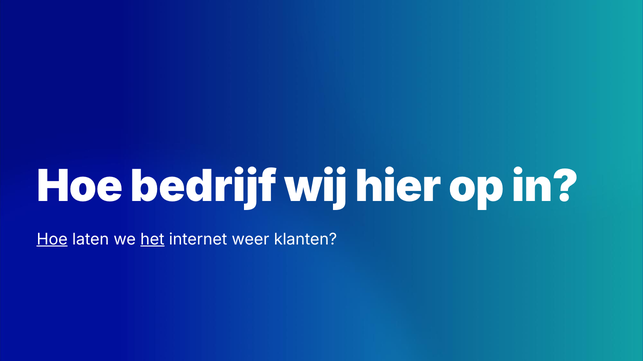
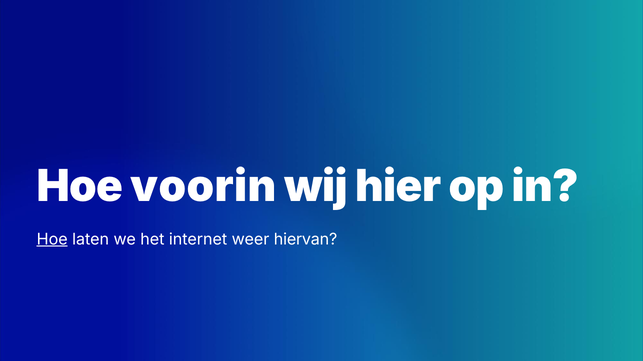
bedrijf: bedrijf -> voorin (203, 187)
het underline: present -> none (152, 240)
klanten: klanten -> hiervan (306, 240)
